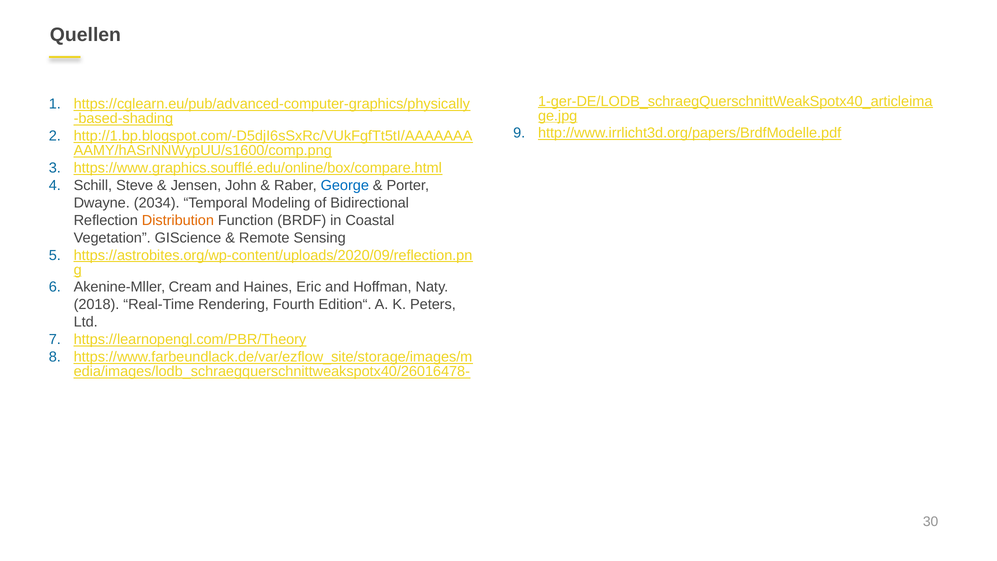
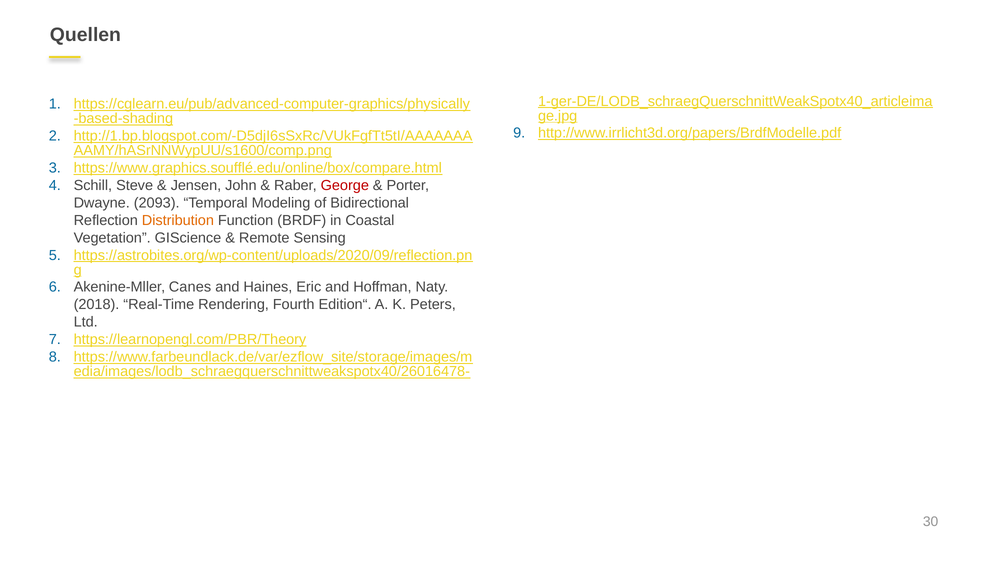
George colour: blue -> red (345, 185)
2034: 2034 -> 2093 (157, 203)
Cream: Cream -> Canes (190, 287)
